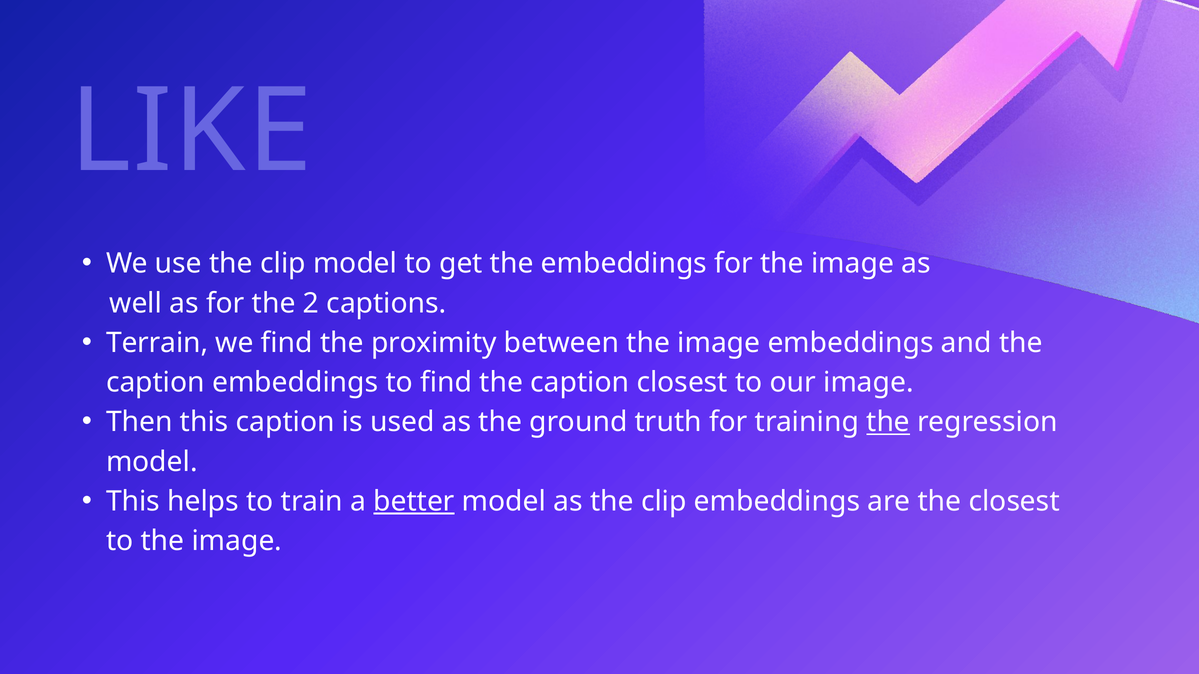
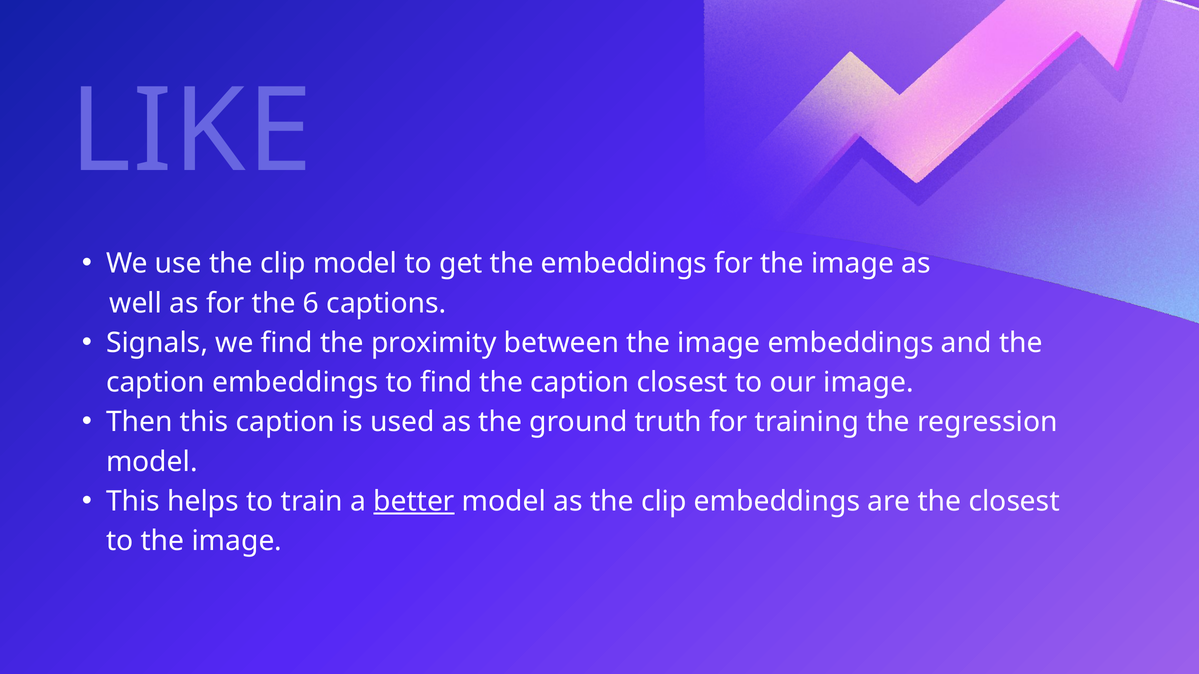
2: 2 -> 6 (311, 303)
Terrain: Terrain -> Signals (157, 343)
the underline: present -> none (888, 422)
